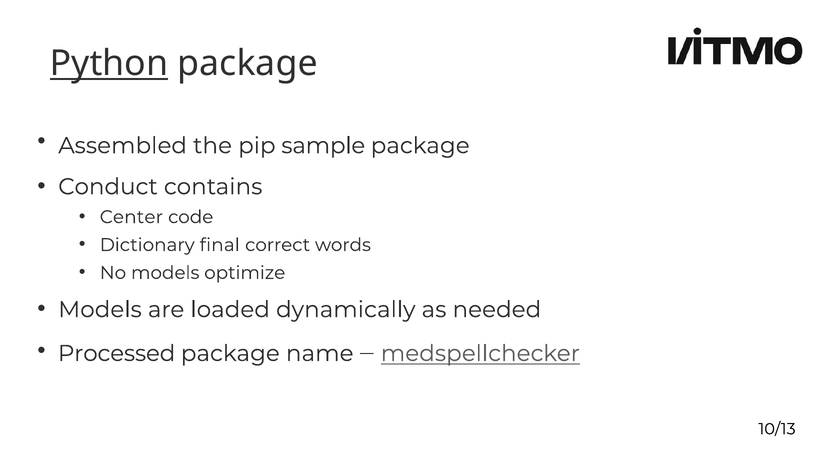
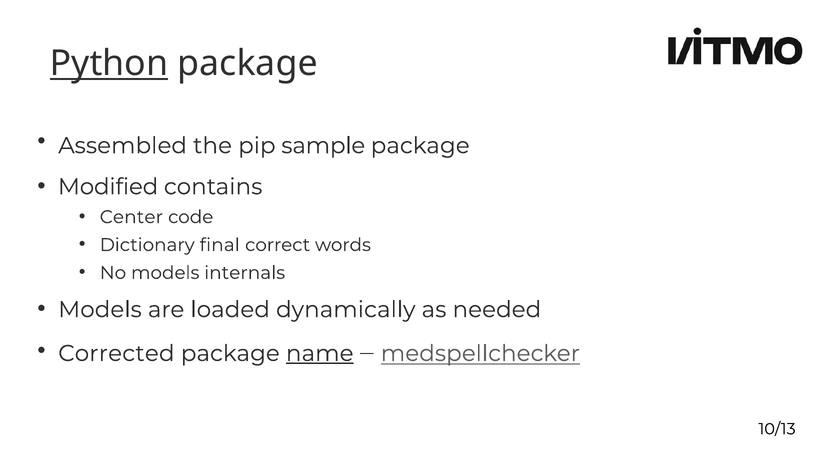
Conduct: Conduct -> Modified (108, 187)
optimize: optimize -> internals (245, 273)
Processed: Processed -> Corrected (116, 353)
name underline: none -> present (320, 353)
